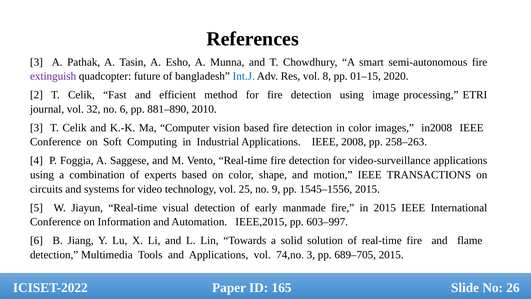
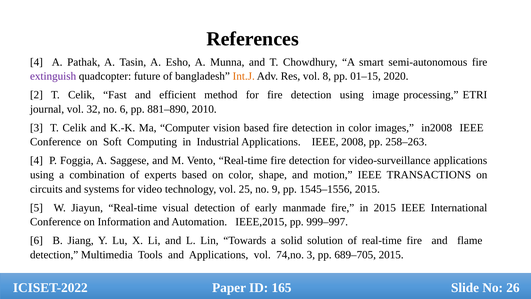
3: 3 -> 4 (36, 62)
Int.J colour: blue -> orange (244, 76)
603–997: 603–997 -> 999–997 (327, 222)
